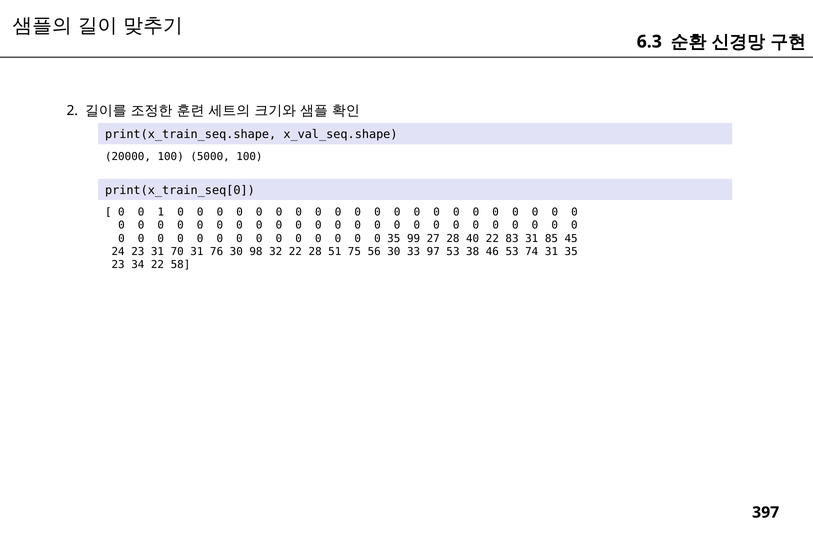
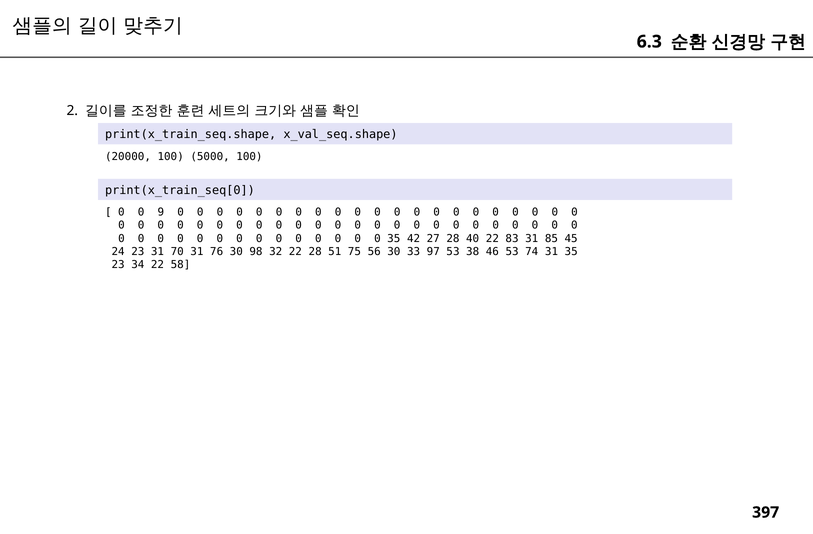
1: 1 -> 9 (161, 212)
99: 99 -> 42 (414, 238)
